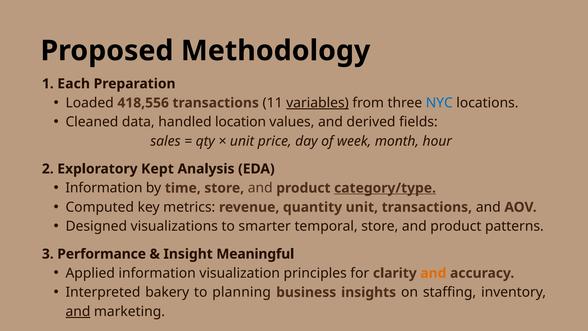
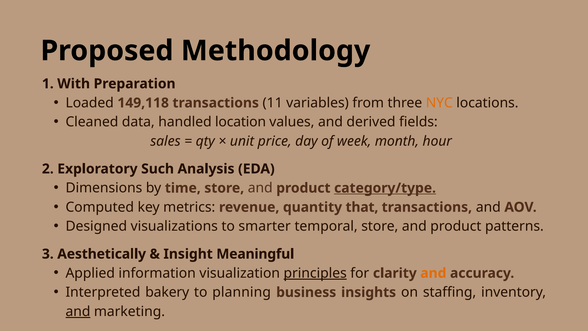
Each: Each -> With (74, 84)
418,556: 418,556 -> 149,118 (143, 103)
variables underline: present -> none (317, 103)
NYC colour: blue -> orange (439, 103)
Kept: Kept -> Such (158, 169)
Information: Information -> Dimensions (104, 188)
quantity unit: unit -> that (362, 207)
Performance: Performance -> Aesthetically (102, 254)
principles underline: none -> present (315, 273)
